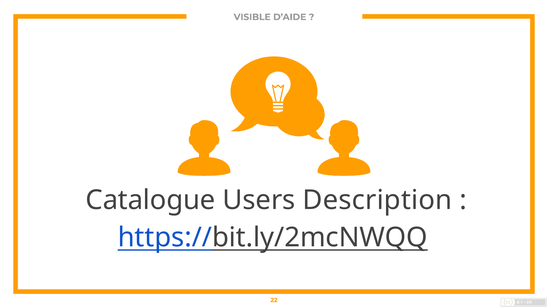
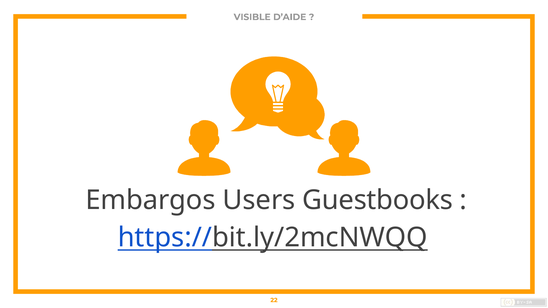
Catalogue: Catalogue -> Embargos (150, 200)
Description: Description -> Guestbooks (378, 200)
